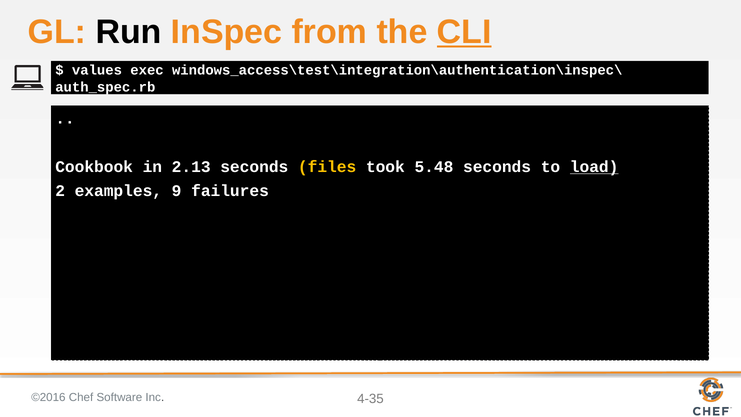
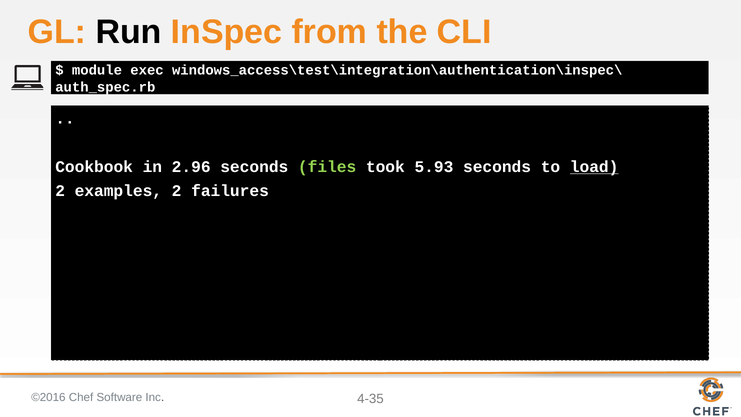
CLI underline: present -> none (464, 32)
values: values -> module (97, 70)
2.13: 2.13 -> 2.96 (191, 167)
files colour: yellow -> light green (327, 167)
5.48: 5.48 -> 5.93 (434, 167)
examples 9: 9 -> 2 (177, 191)
